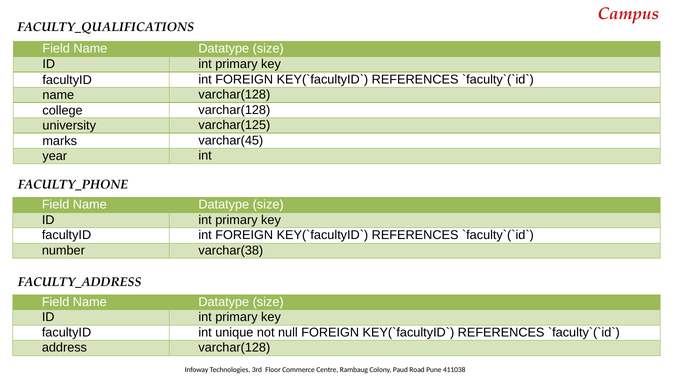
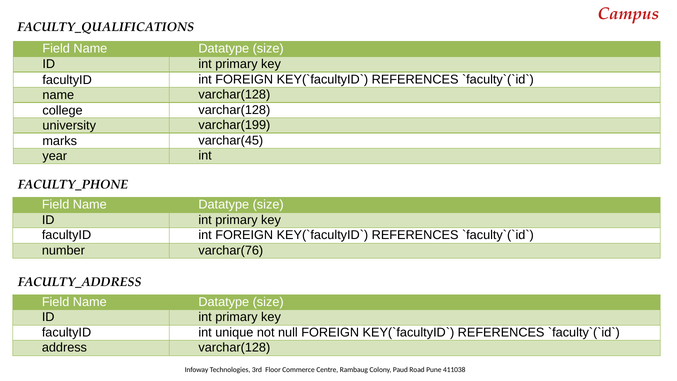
varchar(125: varchar(125 -> varchar(199 (234, 125)
varchar(38: varchar(38 -> varchar(76 (231, 250)
